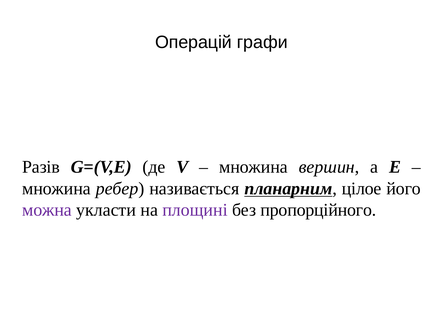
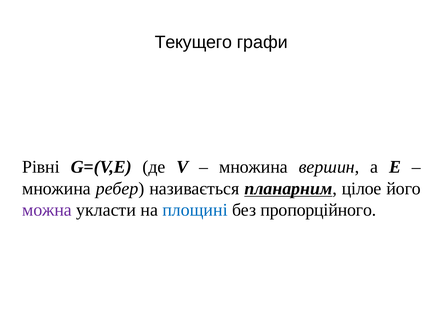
Операцій: Операцій -> Текущего (194, 42)
Разів: Разів -> Рівні (41, 167)
площині colour: purple -> blue (195, 210)
